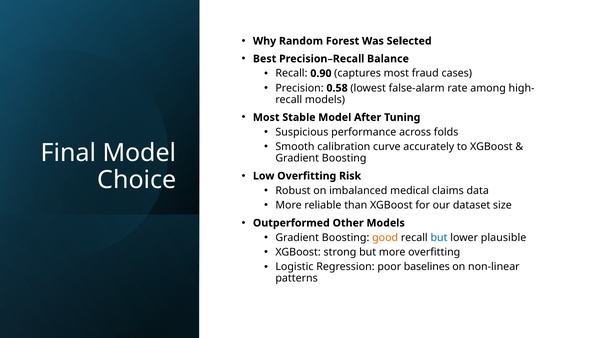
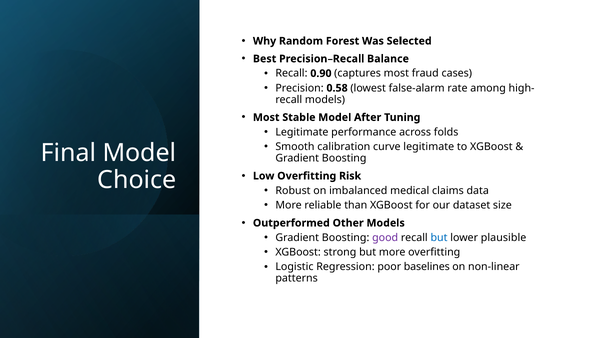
Suspicious: Suspicious -> Legitimate (302, 132)
curve accurately: accurately -> legitimate (429, 147)
good colour: orange -> purple (385, 238)
